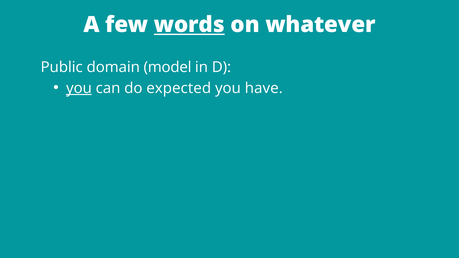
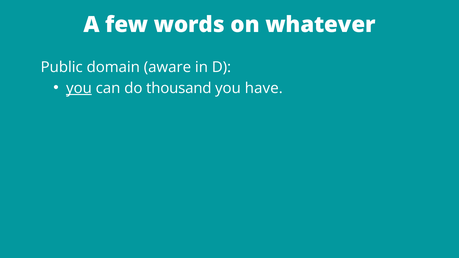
words underline: present -> none (189, 25)
model: model -> aware (167, 67)
expected: expected -> thousand (179, 88)
